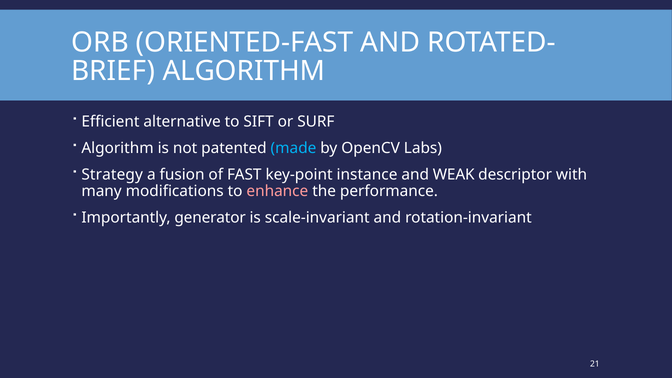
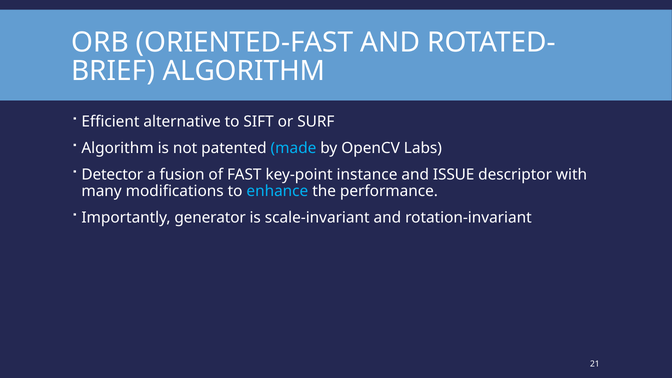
Strategy: Strategy -> Detector (112, 174)
WEAK: WEAK -> ISSUE (454, 174)
enhance colour: pink -> light blue (277, 191)
